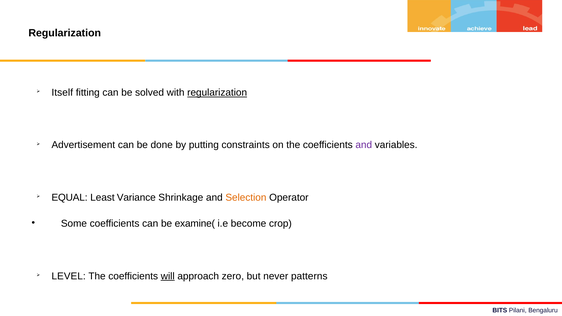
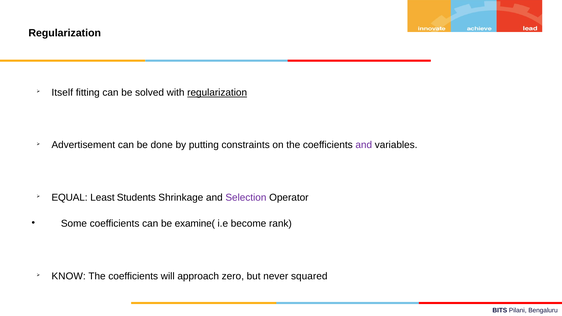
Variance: Variance -> Students (136, 198)
Selection colour: orange -> purple (246, 198)
crop: crop -> rank (280, 224)
LEVEL: LEVEL -> KNOW (69, 276)
will underline: present -> none (168, 276)
patterns: patterns -> squared (309, 276)
